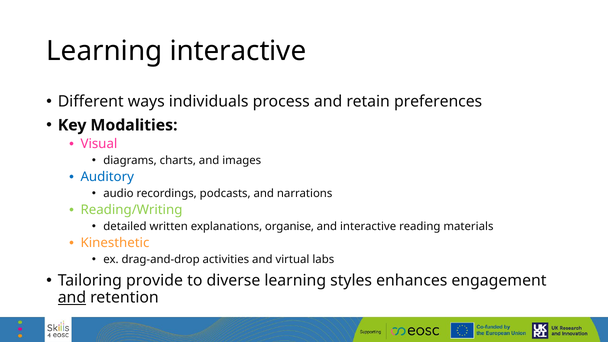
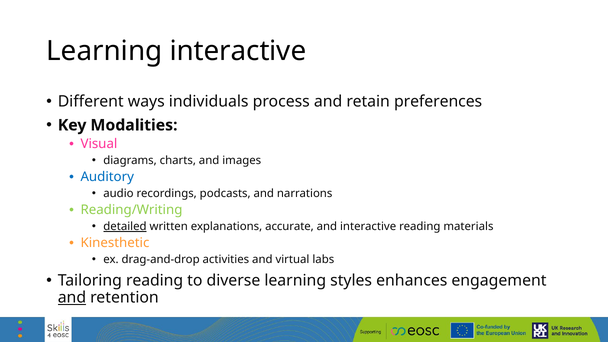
detailed underline: none -> present (125, 227)
organise: organise -> accurate (289, 227)
Tailoring provide: provide -> reading (155, 281)
